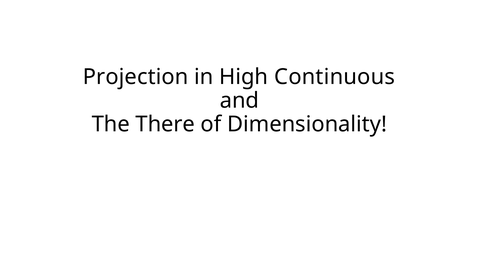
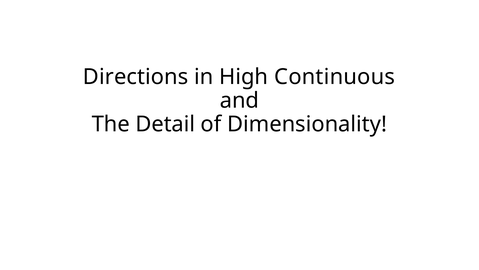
Projection: Projection -> Directions (136, 77)
There: There -> Detail (165, 124)
